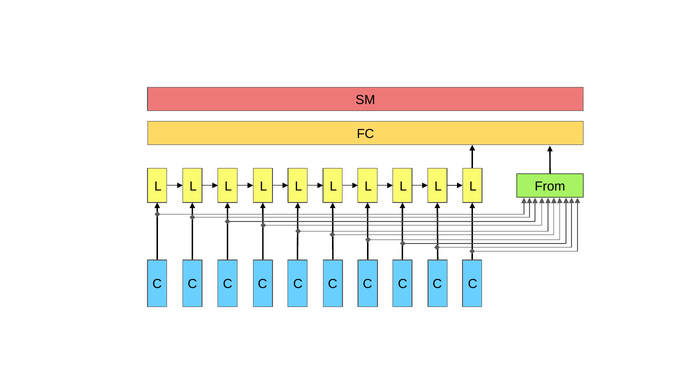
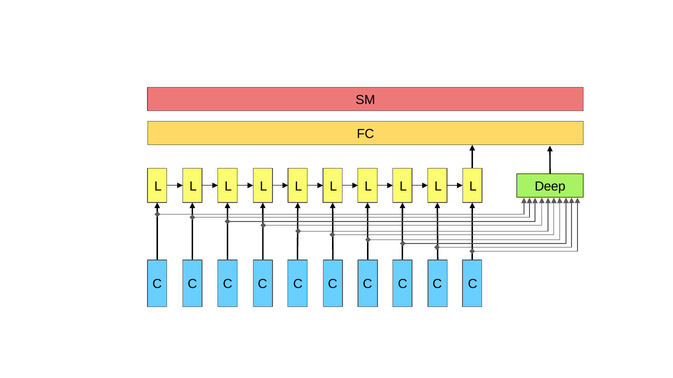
From: From -> Deep (550, 187)
